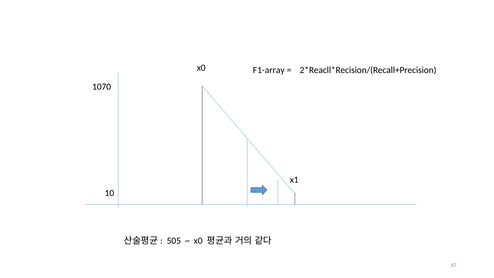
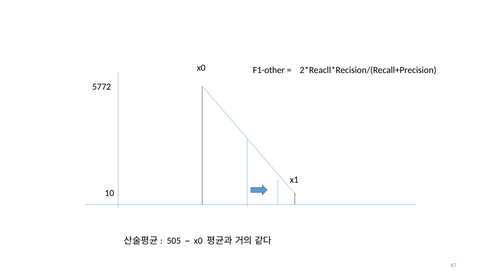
F1-array: F1-array -> F1-other (269, 70)
1070: 1070 -> 5772 (102, 87)
